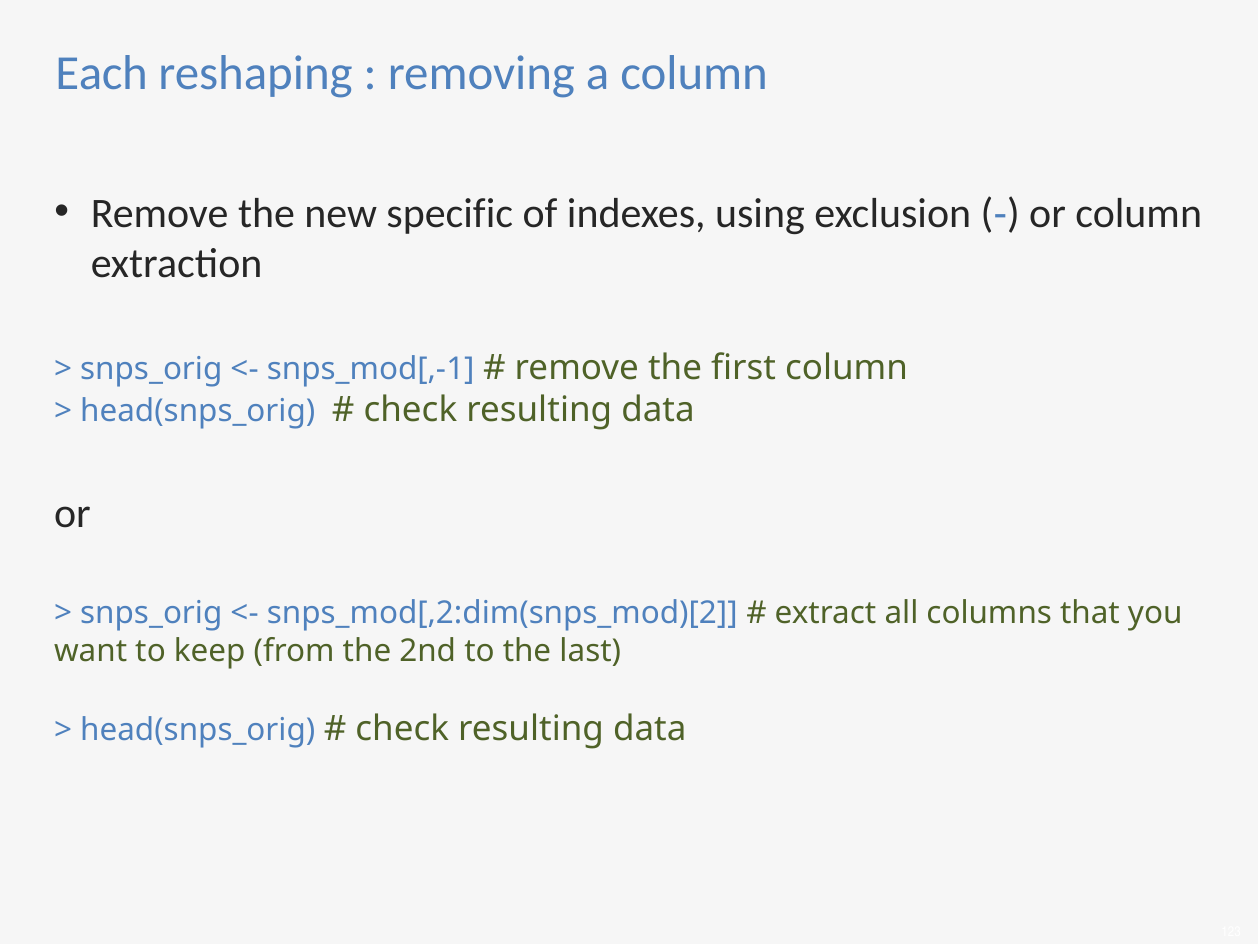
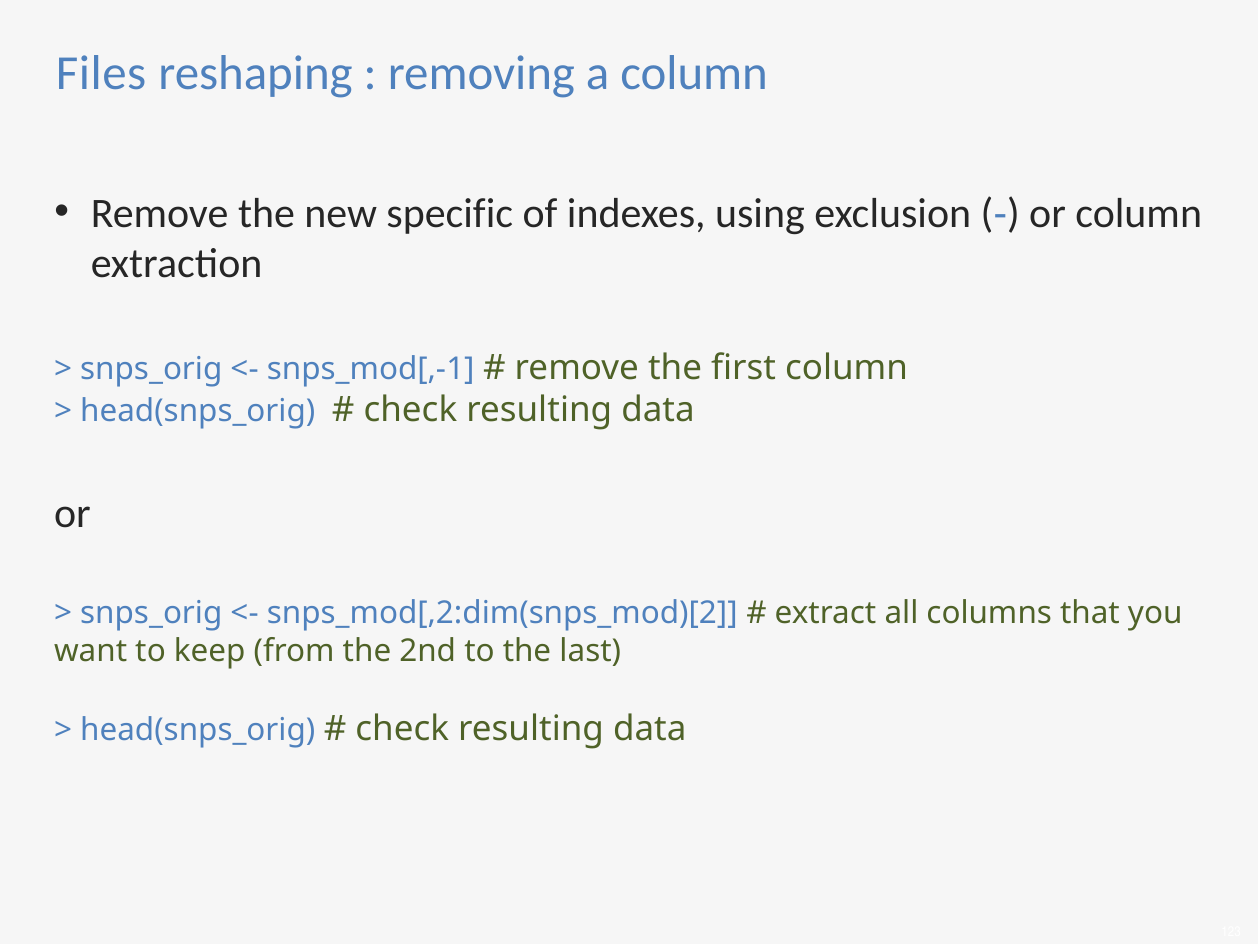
Each: Each -> Files (101, 74)
